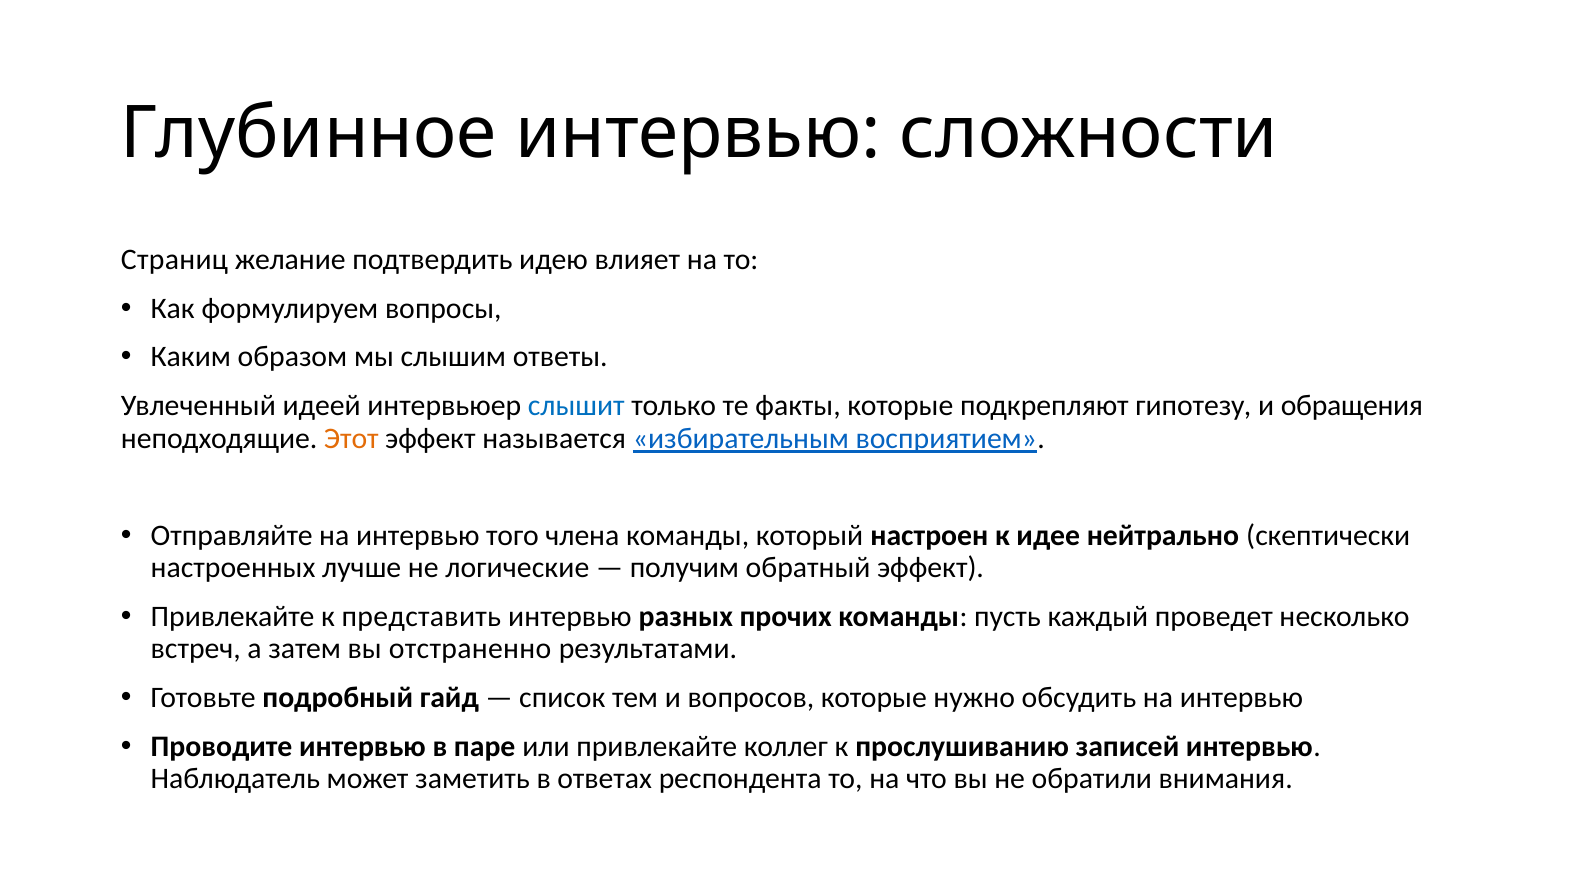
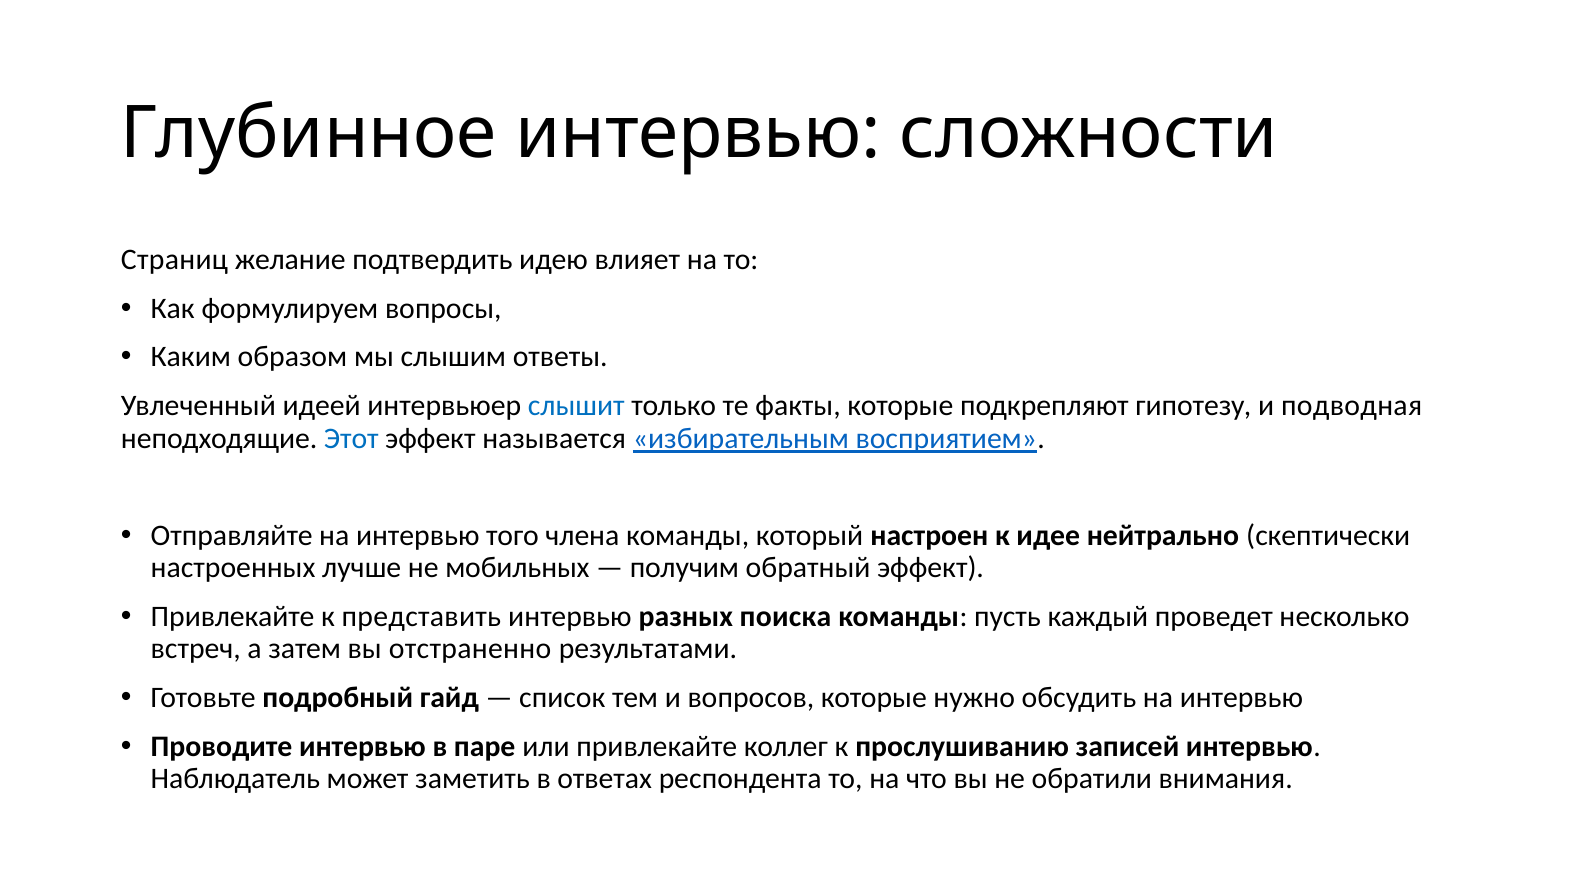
обращения: обращения -> подводная (1352, 406)
Этот colour: orange -> blue (351, 438)
логические: логические -> мобильных (517, 568)
прочих: прочих -> поиска (786, 616)
